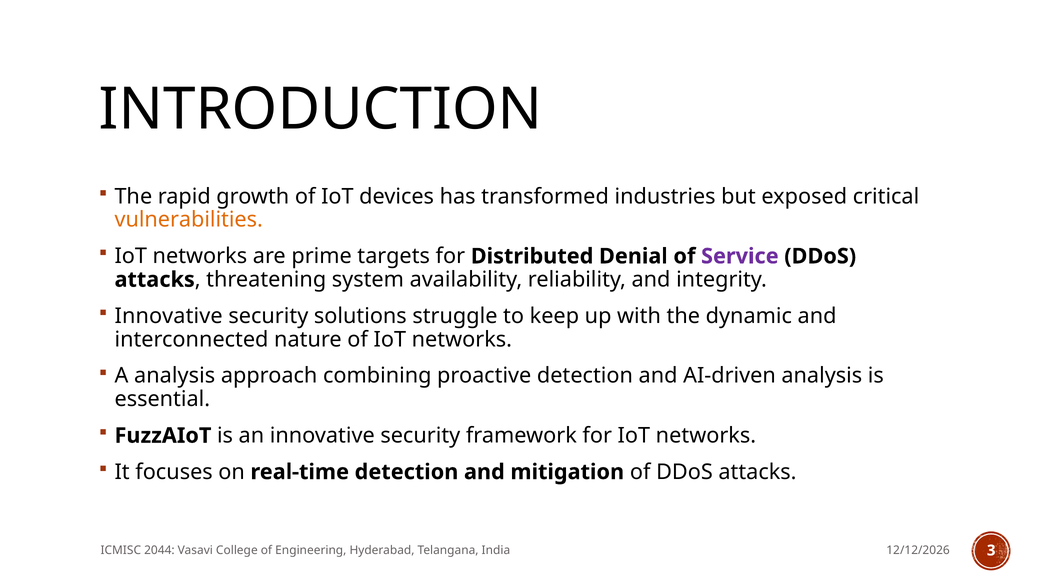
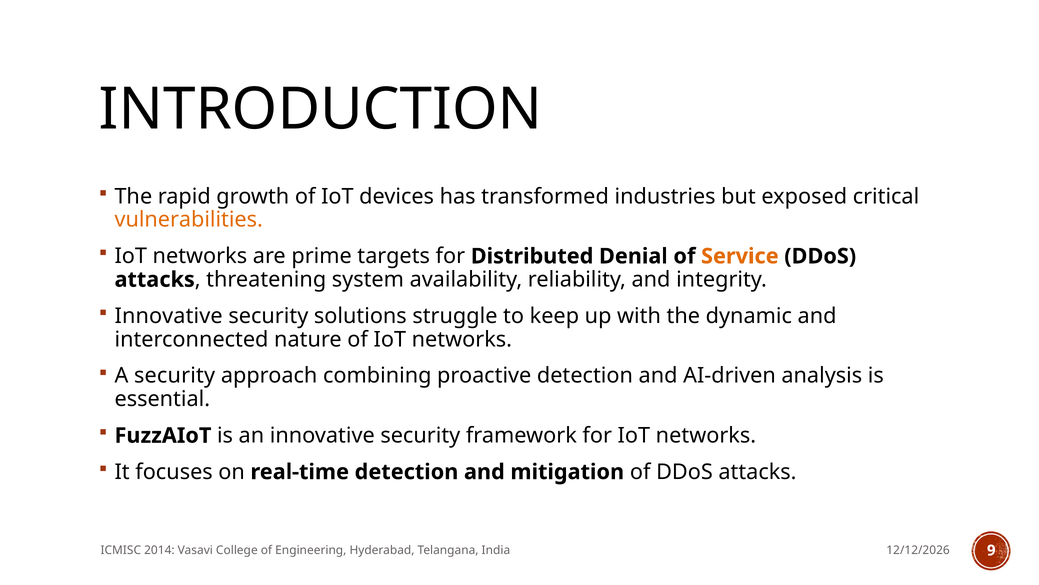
Service colour: purple -> orange (740, 256)
A analysis: analysis -> security (175, 375)
2044: 2044 -> 2014 (159, 550)
3: 3 -> 9 (991, 550)
